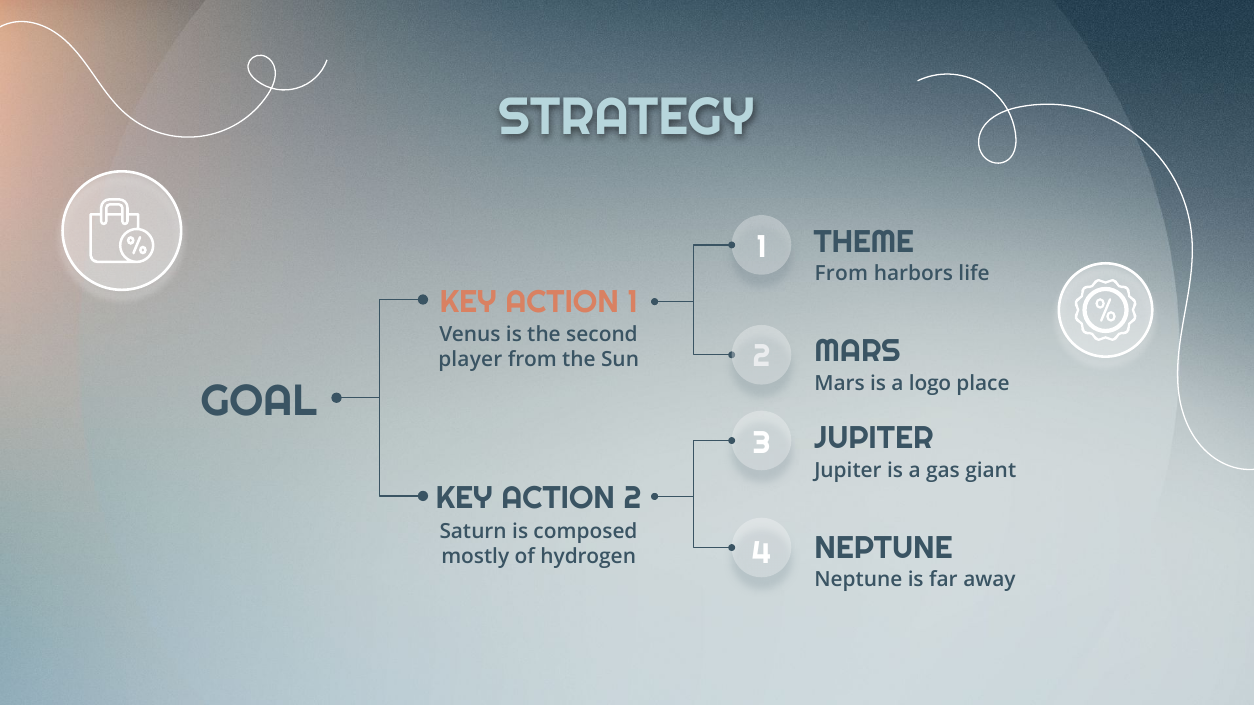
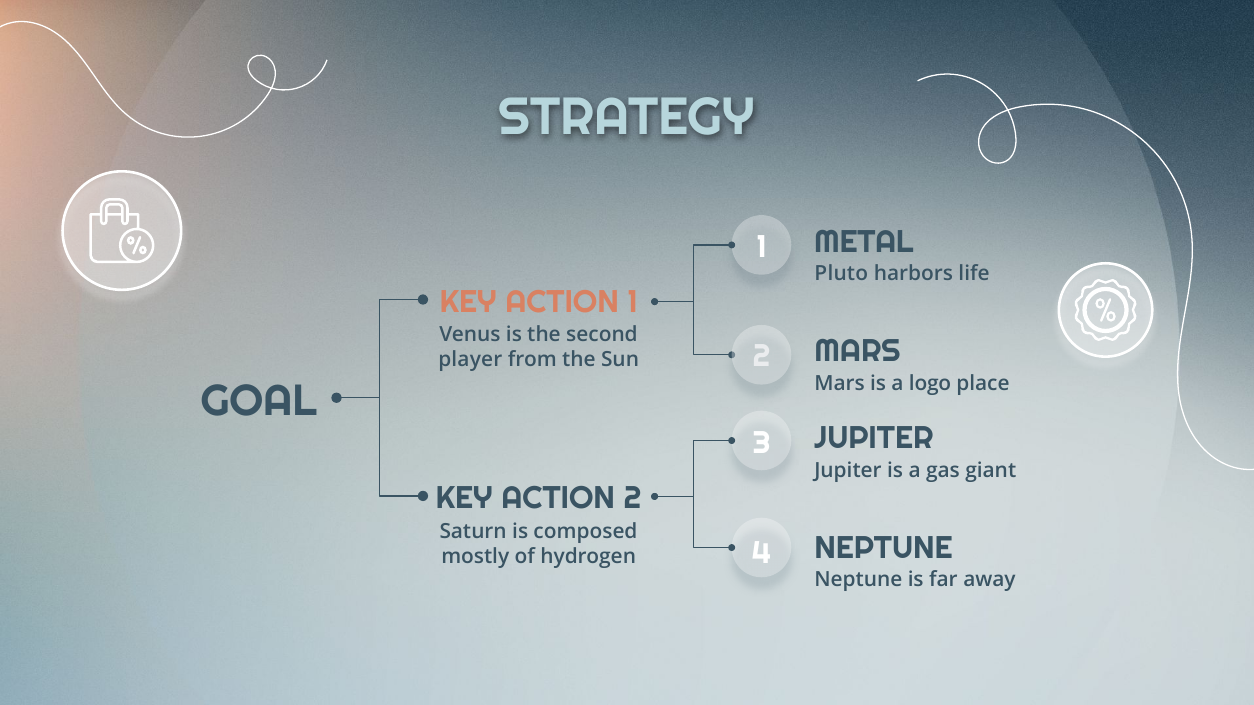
THEME: THEME -> METAL (864, 242)
From: From -> Pluto (841, 274)
